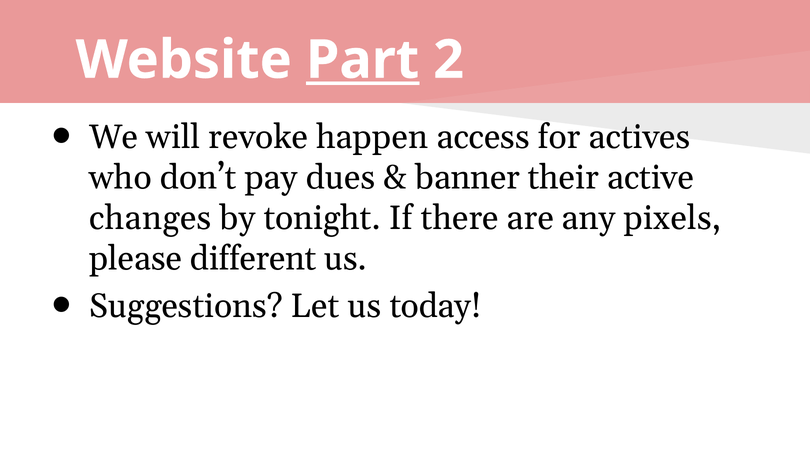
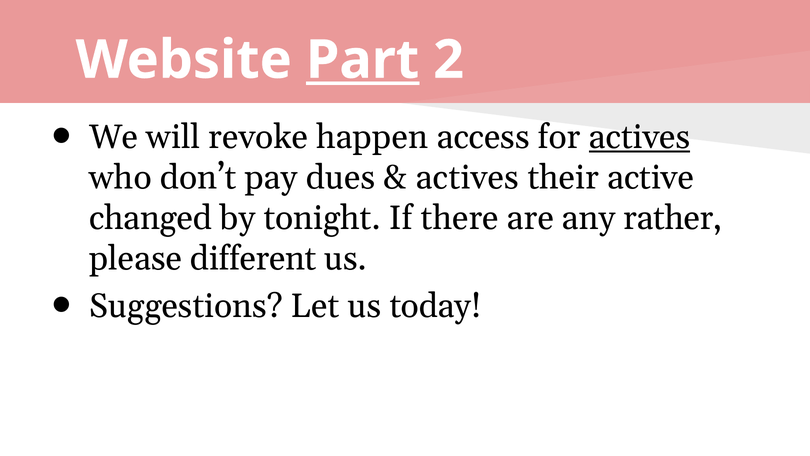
actives underline: none -> present (639, 137)
banner: banner -> actives (467, 178)
changes: changes -> changed (151, 218)
pixels: pixels -> rather (673, 218)
